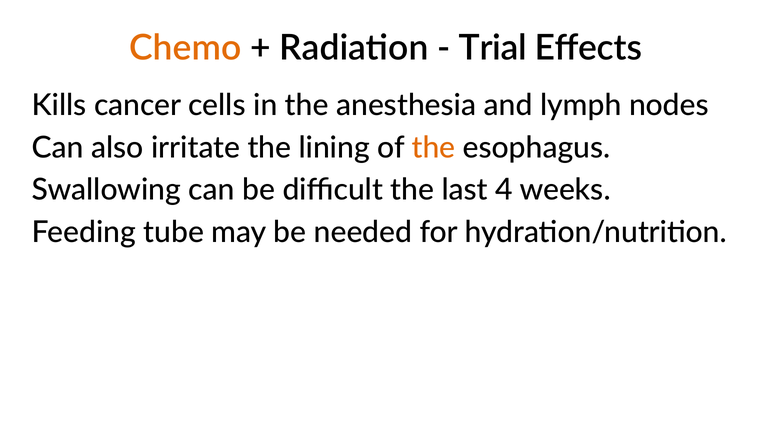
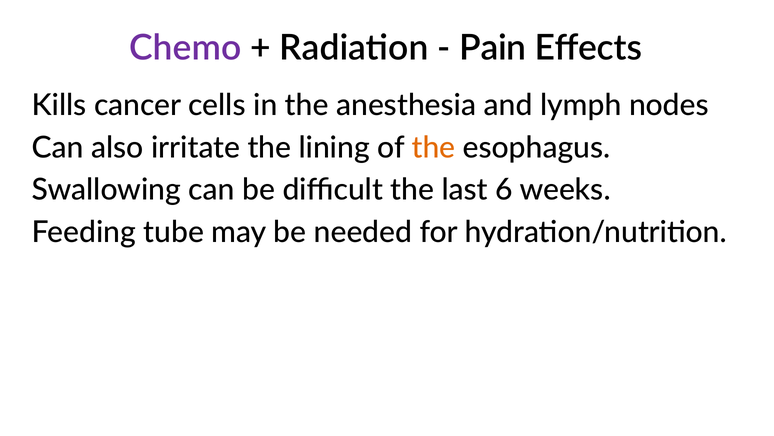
Chemo colour: orange -> purple (185, 48)
Trial: Trial -> Pain (493, 48)
4: 4 -> 6 (504, 190)
